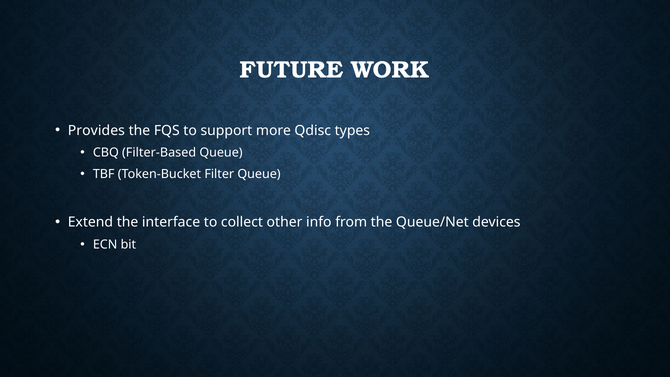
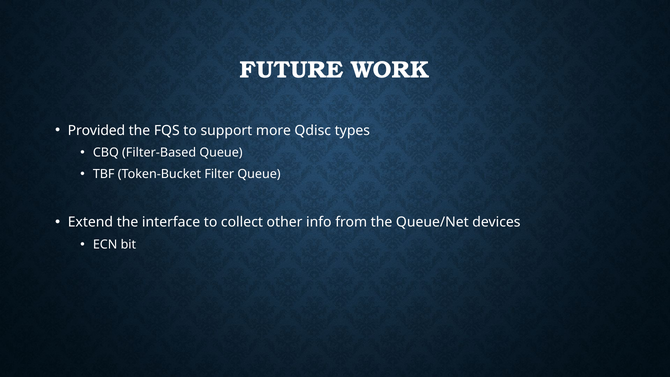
Provides: Provides -> Provided (96, 130)
